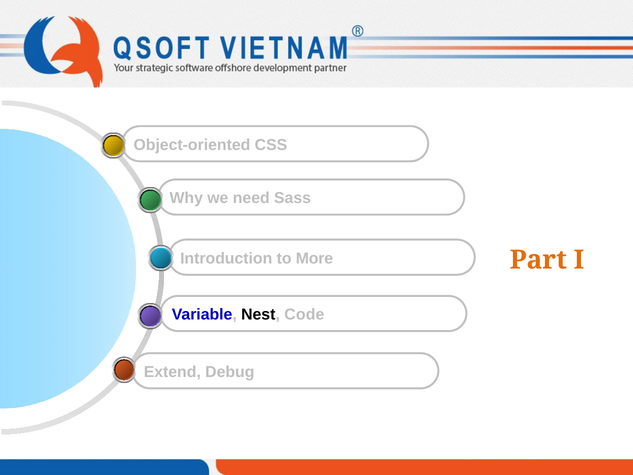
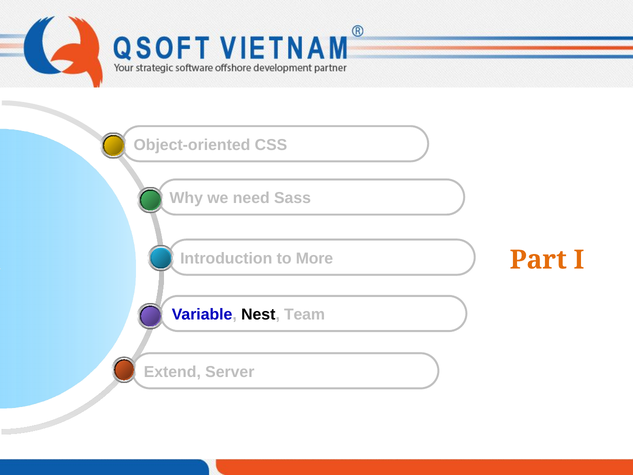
Code: Code -> Team (305, 314)
Debug: Debug -> Server (230, 372)
